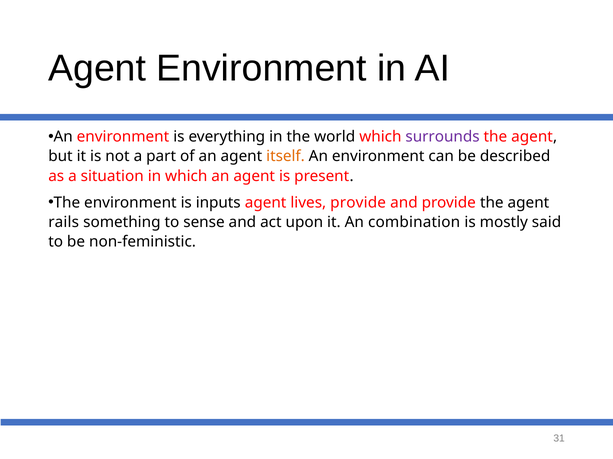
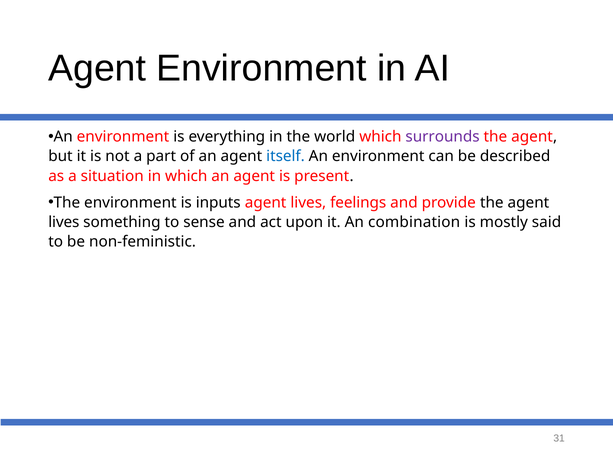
itself colour: orange -> blue (286, 157)
lives provide: provide -> feelings (358, 203)
rails: rails -> lives (64, 222)
